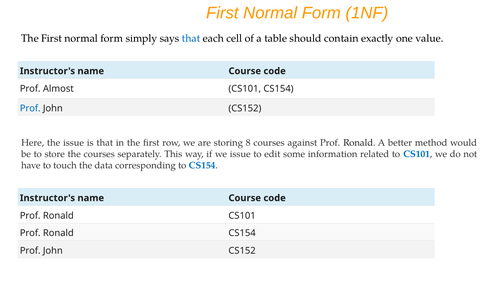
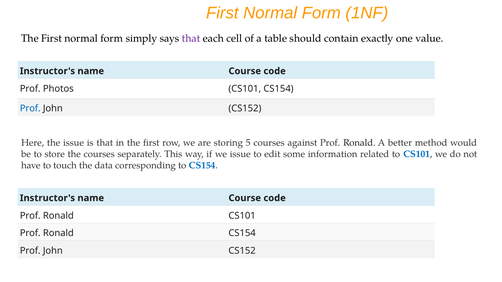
that colour: blue -> purple (191, 38)
Almost: Almost -> Photos (58, 89)
8: 8 -> 5 (248, 143)
